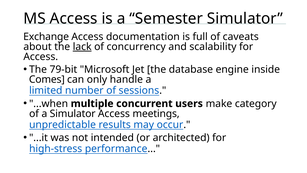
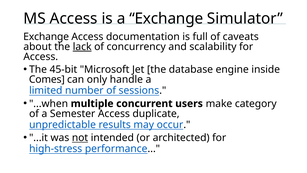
a Semester: Semester -> Exchange (166, 19)
79-bit: 79-bit -> 45-bit (63, 69)
a Simulator: Simulator -> Semester (73, 113)
meetings: meetings -> duplicate (156, 113)
not underline: none -> present (80, 138)
